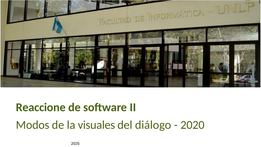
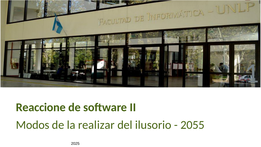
visuales: visuales -> realizar (96, 125)
diálogo: diálogo -> ilusorio (153, 125)
2020: 2020 -> 2055 (193, 125)
